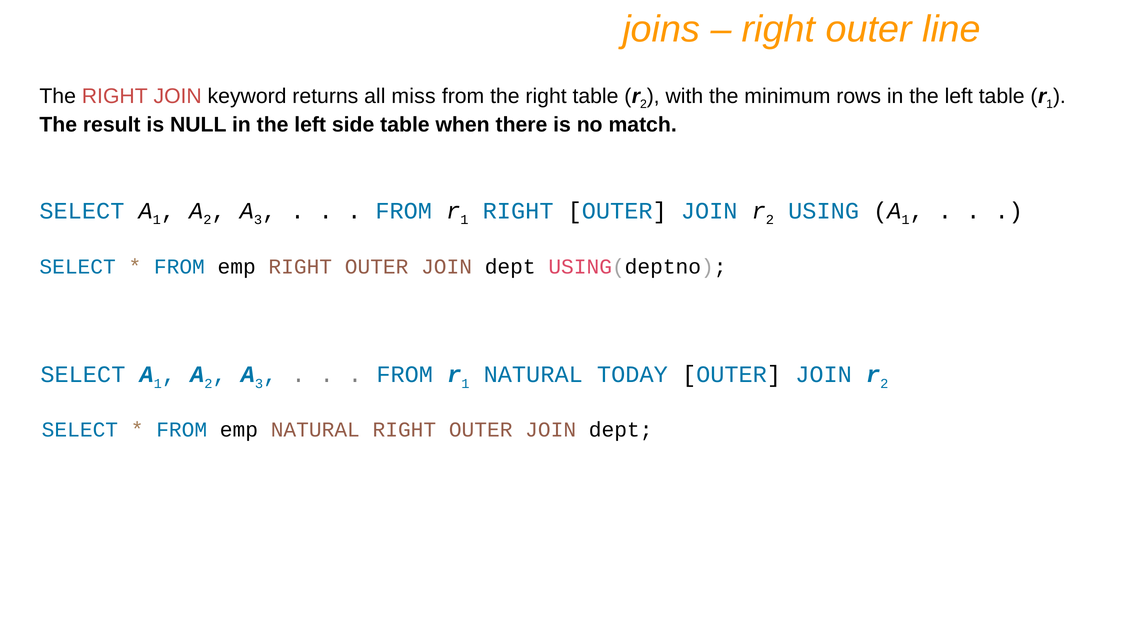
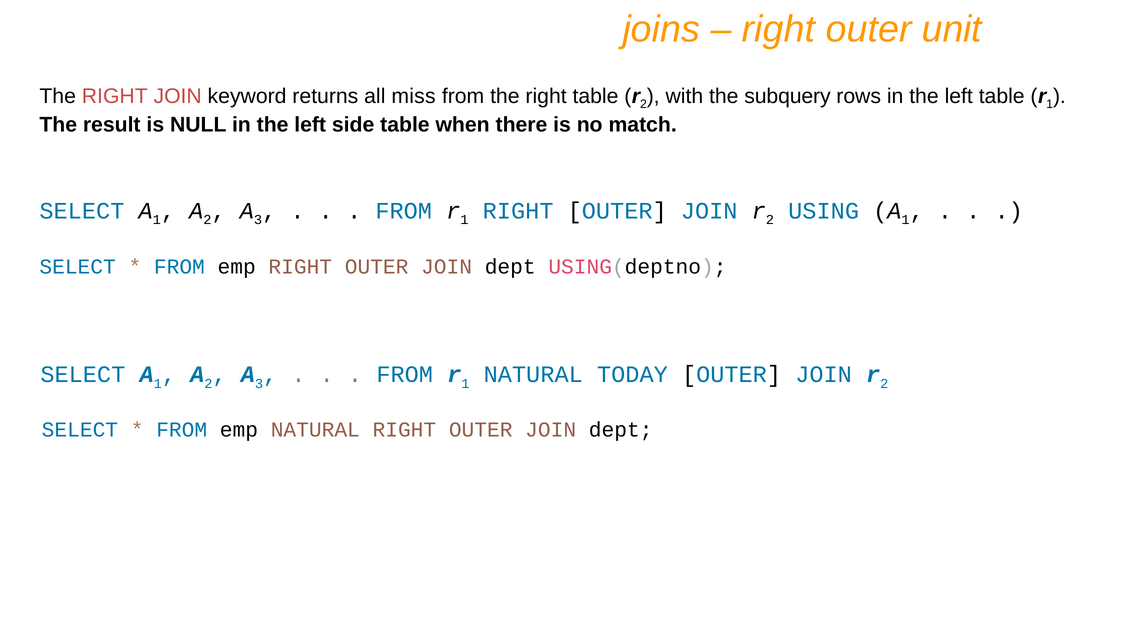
line: line -> unit (952, 29)
minimum: minimum -> subquery (787, 96)
